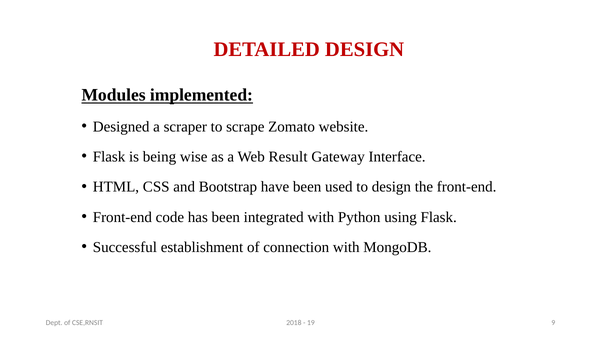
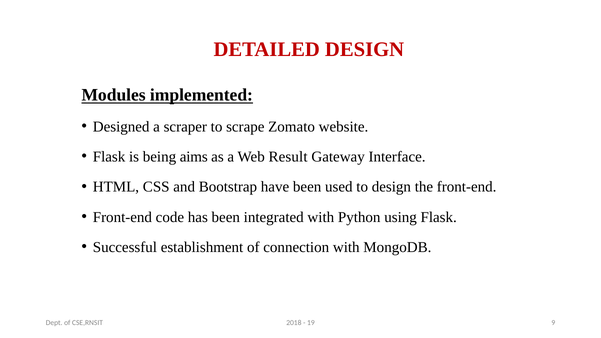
wise: wise -> aims (194, 157)
